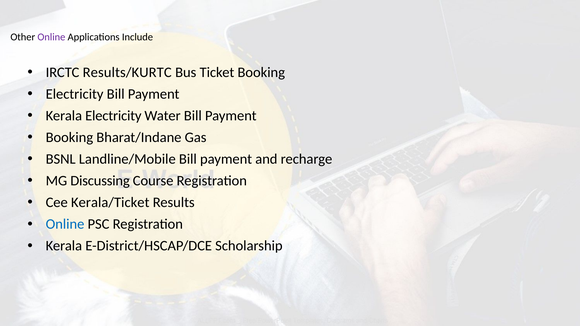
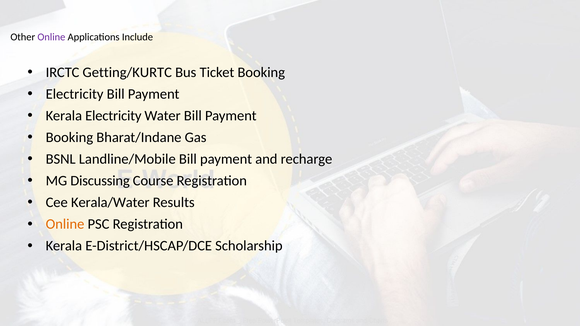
Results/KURTC: Results/KURTC -> Getting/KURTC (127, 72)
Kerala/Ticket: Kerala/Ticket -> Kerala/Water (110, 203)
Online colour: blue -> orange (65, 224)
